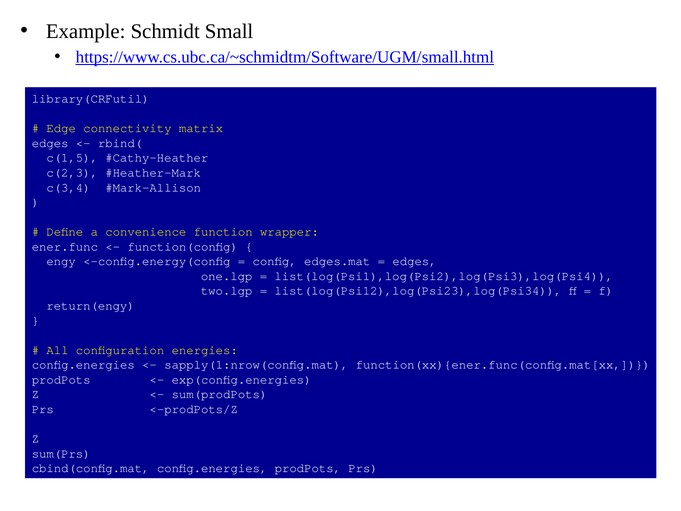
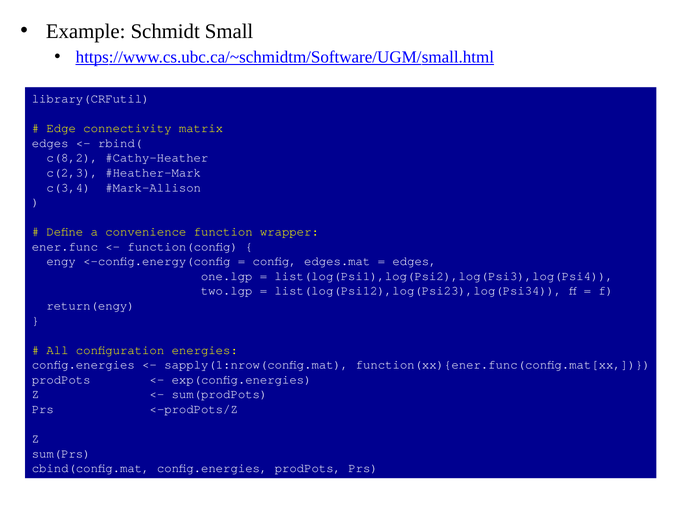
c(1,5: c(1,5 -> c(8,2 (72, 158)
